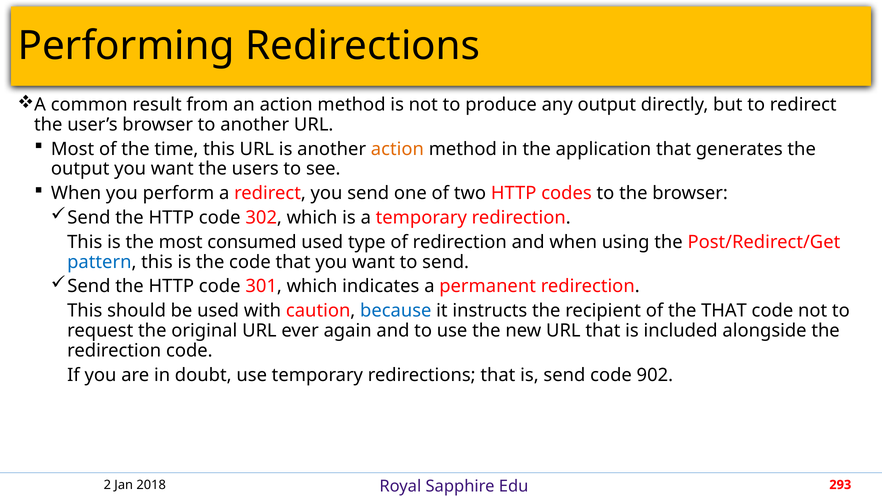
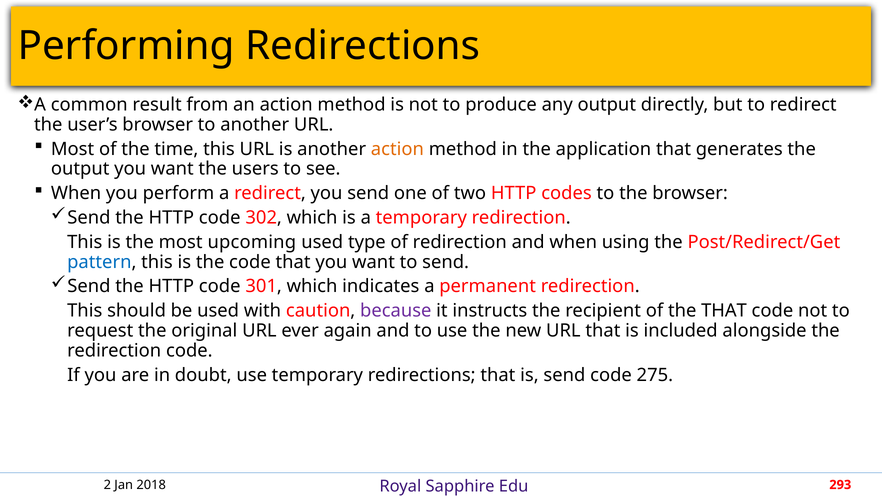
consumed: consumed -> upcoming (252, 242)
because colour: blue -> purple (396, 311)
902: 902 -> 275 (655, 375)
